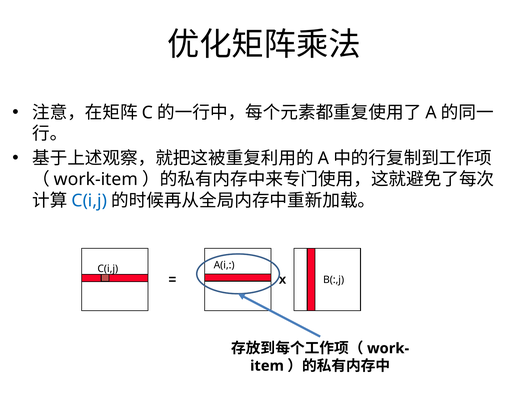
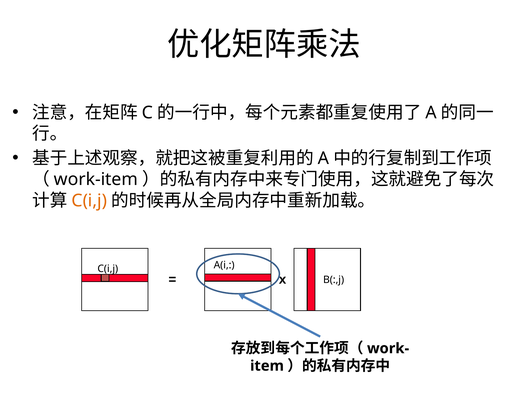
C(i,j colour: blue -> orange (89, 201)
